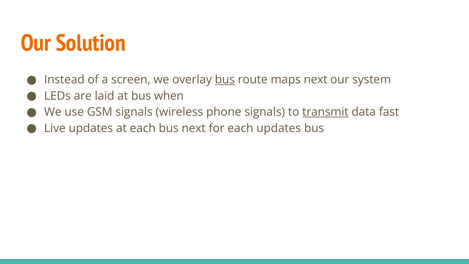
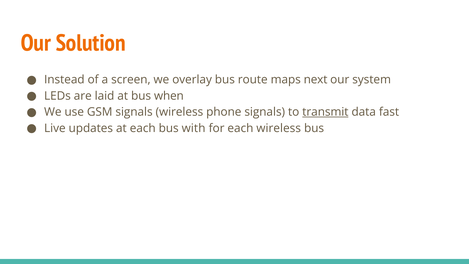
bus underline: present -> none (225, 80)
bus next: next -> with (194, 128)
each updates: updates -> wireless (279, 128)
